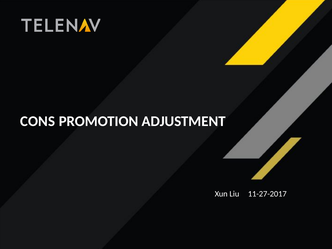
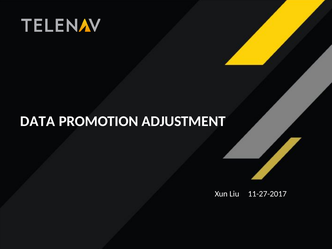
CONS: CONS -> DATA (38, 121)
